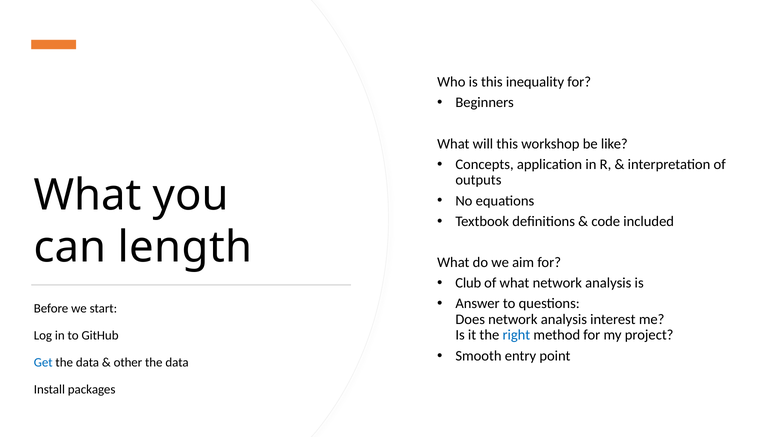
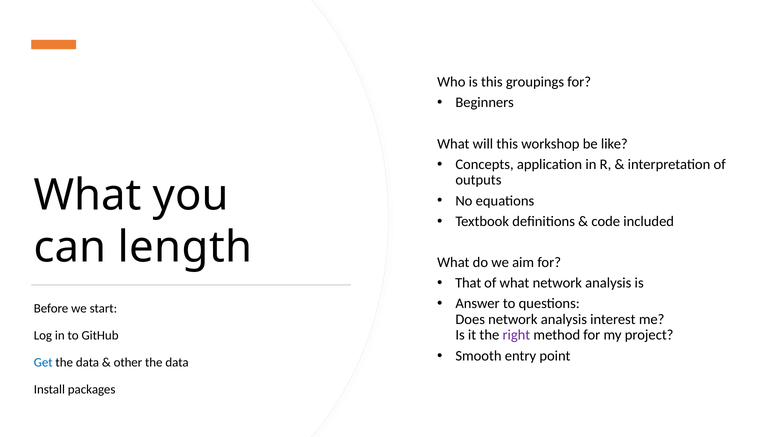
inequality: inequality -> groupings (535, 82)
Club: Club -> That (468, 283)
right colour: blue -> purple (516, 335)
